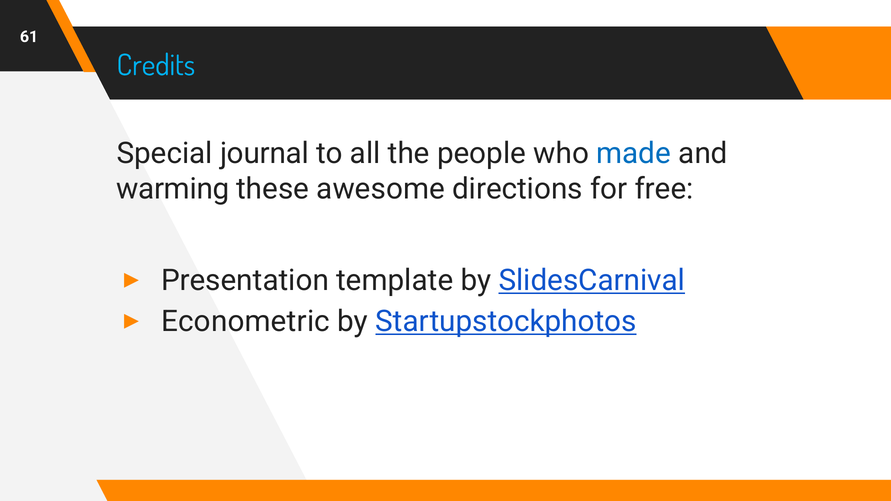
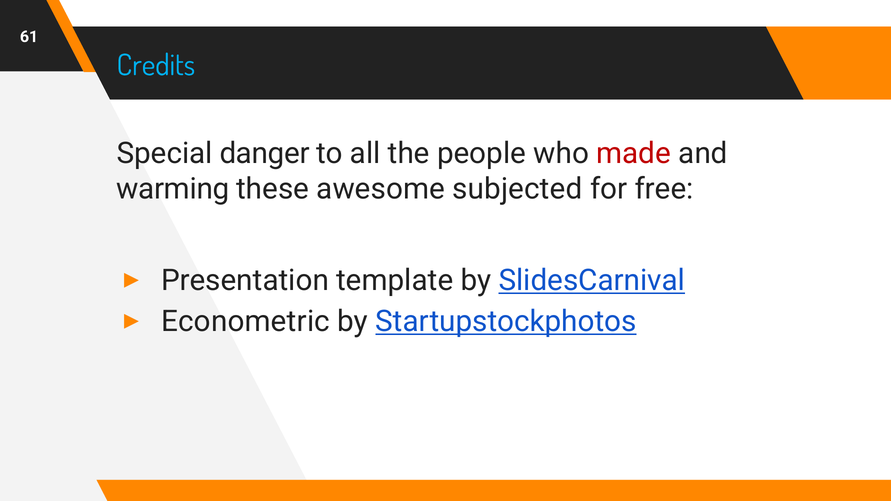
journal: journal -> danger (265, 153)
made colour: blue -> red (634, 153)
directions: directions -> subjected (517, 189)
